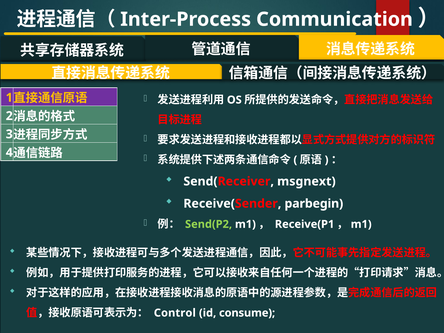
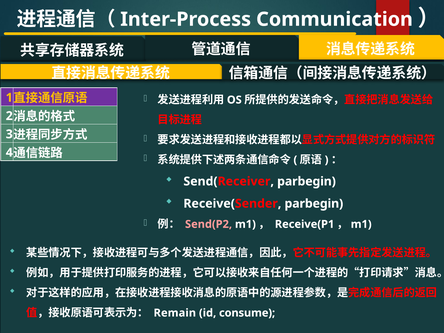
Send(Receiver msgnext: msgnext -> parbegin (307, 181)
Send(P2 colour: light green -> pink (209, 224)
Control: Control -> Remain (175, 313)
